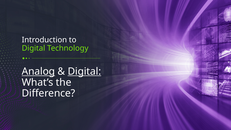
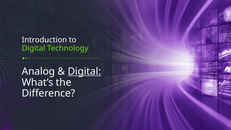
Analog underline: present -> none (38, 71)
